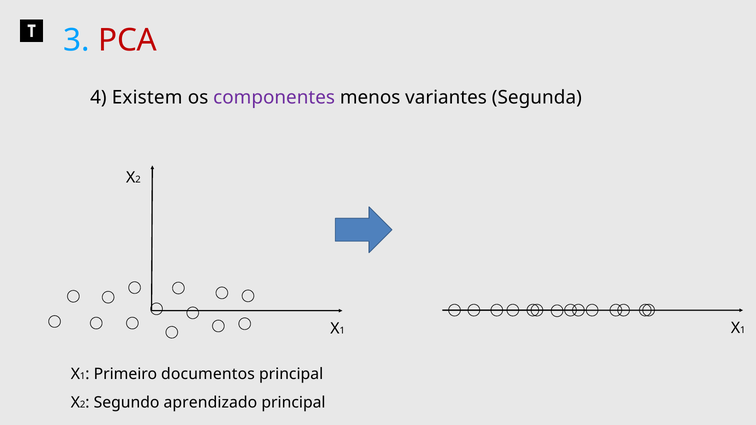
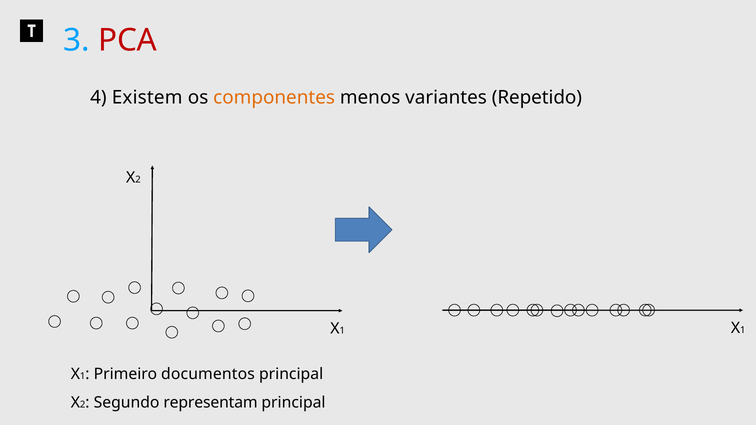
componentes colour: purple -> orange (274, 97)
Segunda: Segunda -> Repetido (537, 97)
aprendizado: aprendizado -> representam (211, 403)
